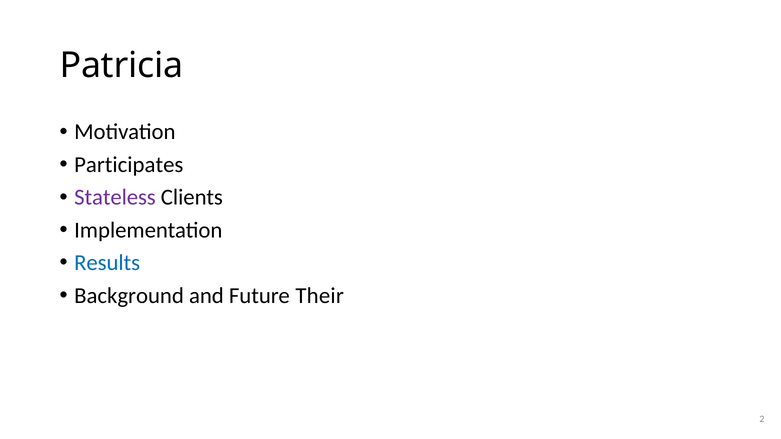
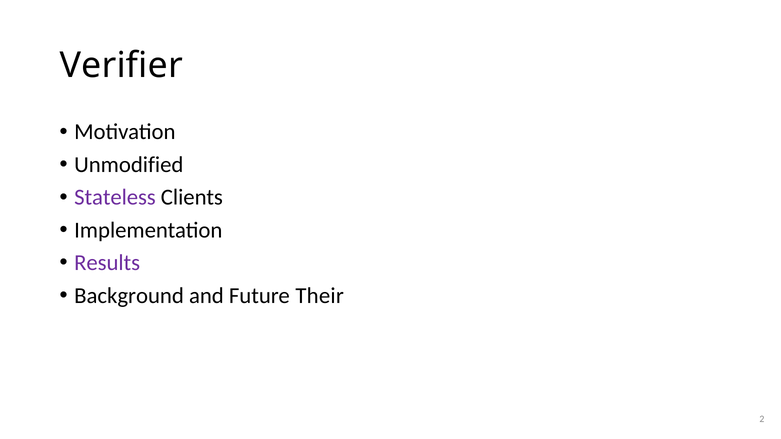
Patricia: Patricia -> Verifier (121, 66)
Participates: Participates -> Unmodified (129, 165)
Results colour: blue -> purple (107, 263)
